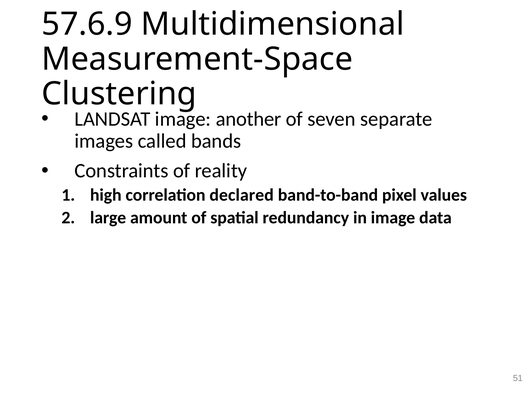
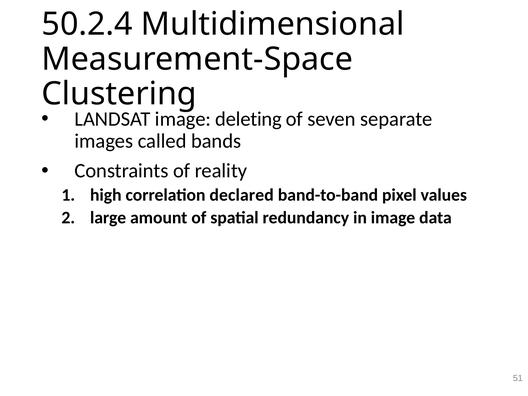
57.6.9: 57.6.9 -> 50.2.4 (87, 24)
another: another -> deleting (249, 119)
